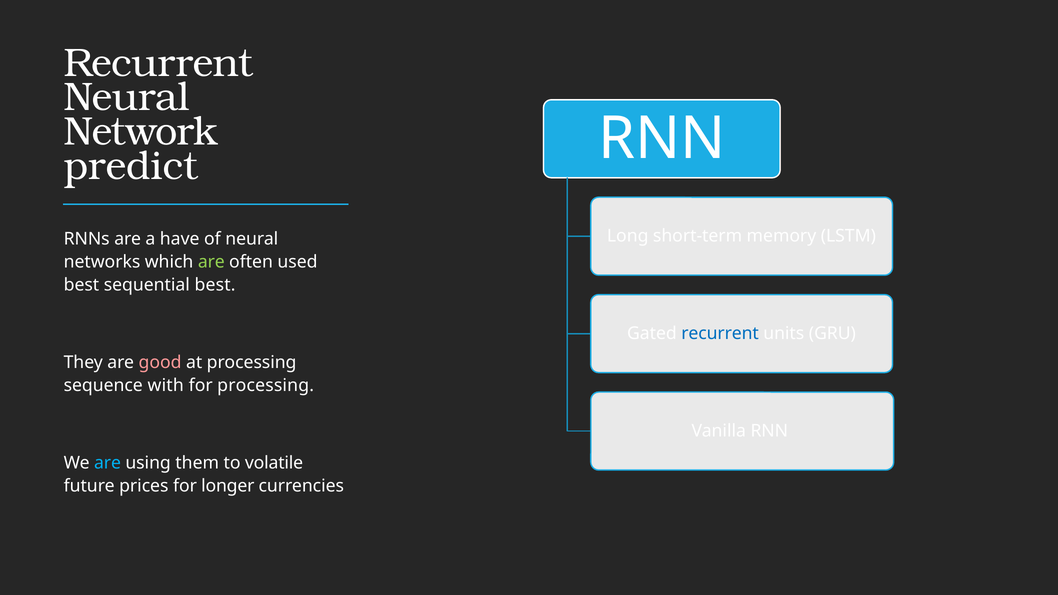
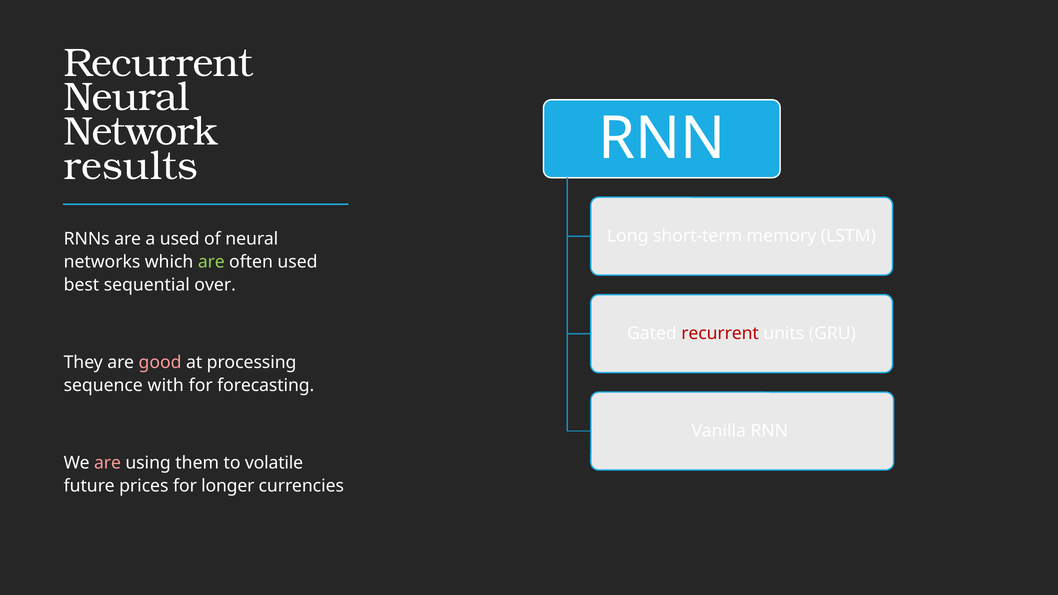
predict: predict -> results (131, 166)
a have: have -> used (180, 239)
sequential best: best -> over (215, 285)
recurrent colour: blue -> red (720, 334)
for processing: processing -> forecasting (266, 386)
are colour: light blue -> pink (108, 463)
